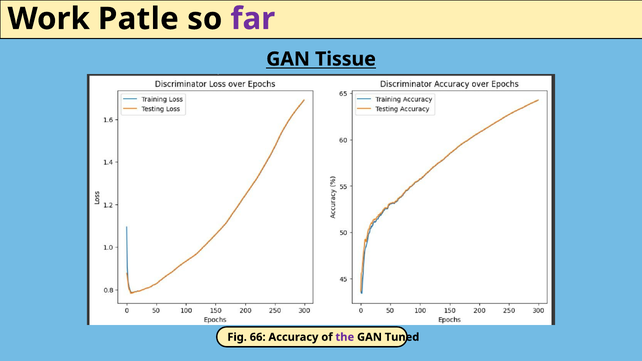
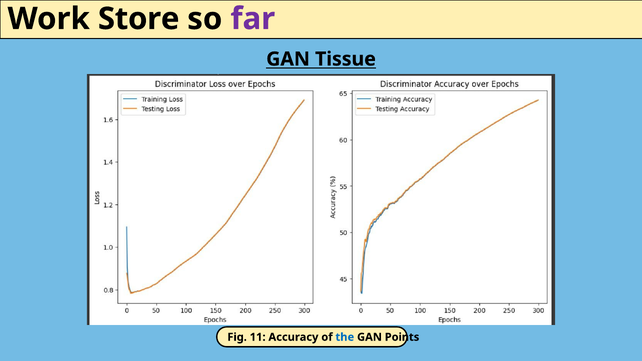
Patle: Patle -> Store (139, 19)
66: 66 -> 11 (258, 337)
the colour: purple -> blue (345, 337)
Tuned: Tuned -> Points (402, 337)
